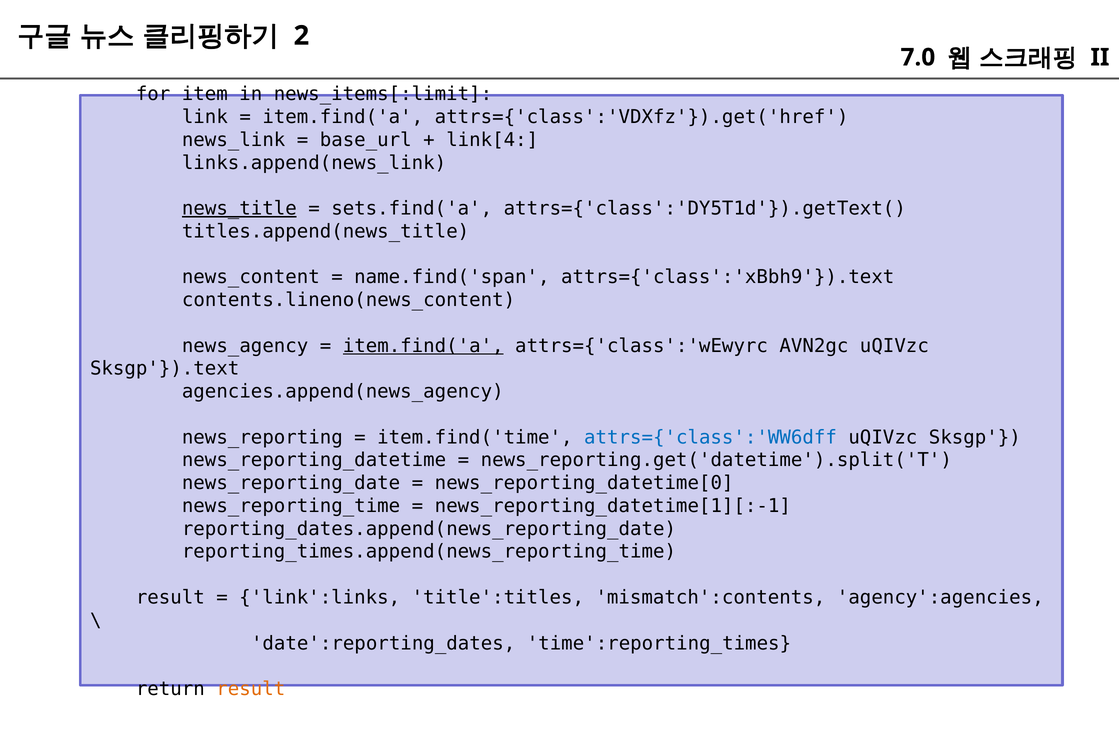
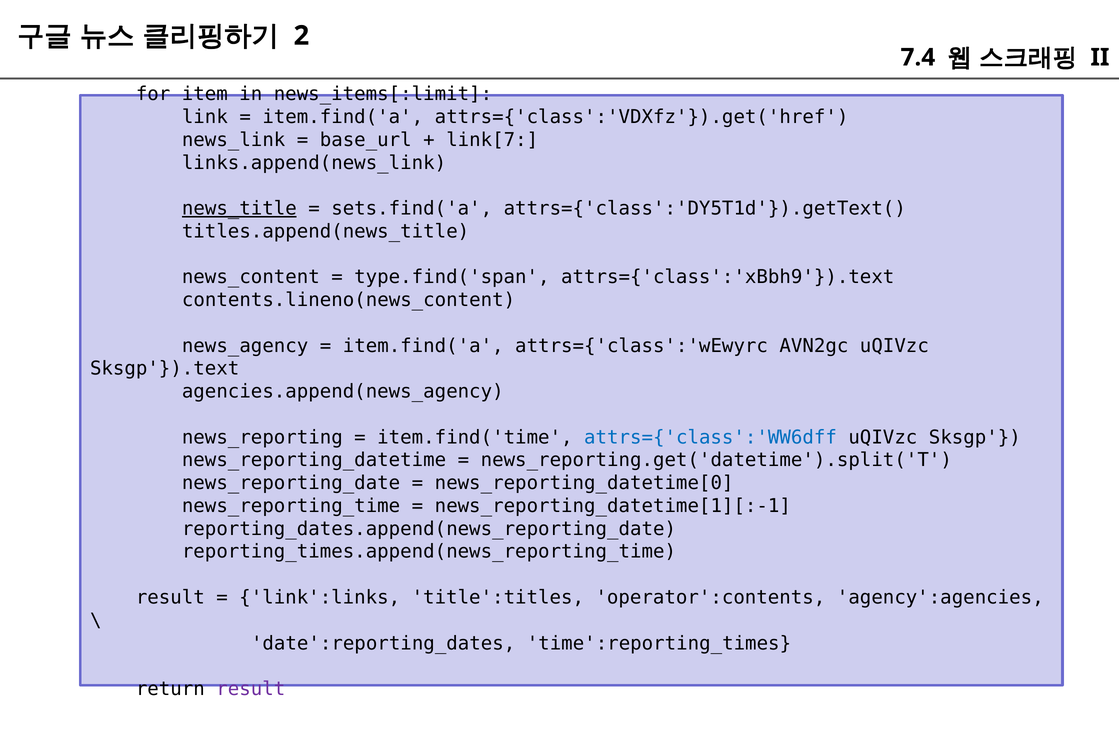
7.0: 7.0 -> 7.4 (918, 57)
link[4: link[4 -> link[7 (492, 140)
name.find('span: name.find('span -> type.find('span (452, 277)
item.find('a underline: present -> none (423, 346)
mismatch':contents: mismatch':contents -> operator':contents (710, 597)
result colour: orange -> purple (251, 689)
